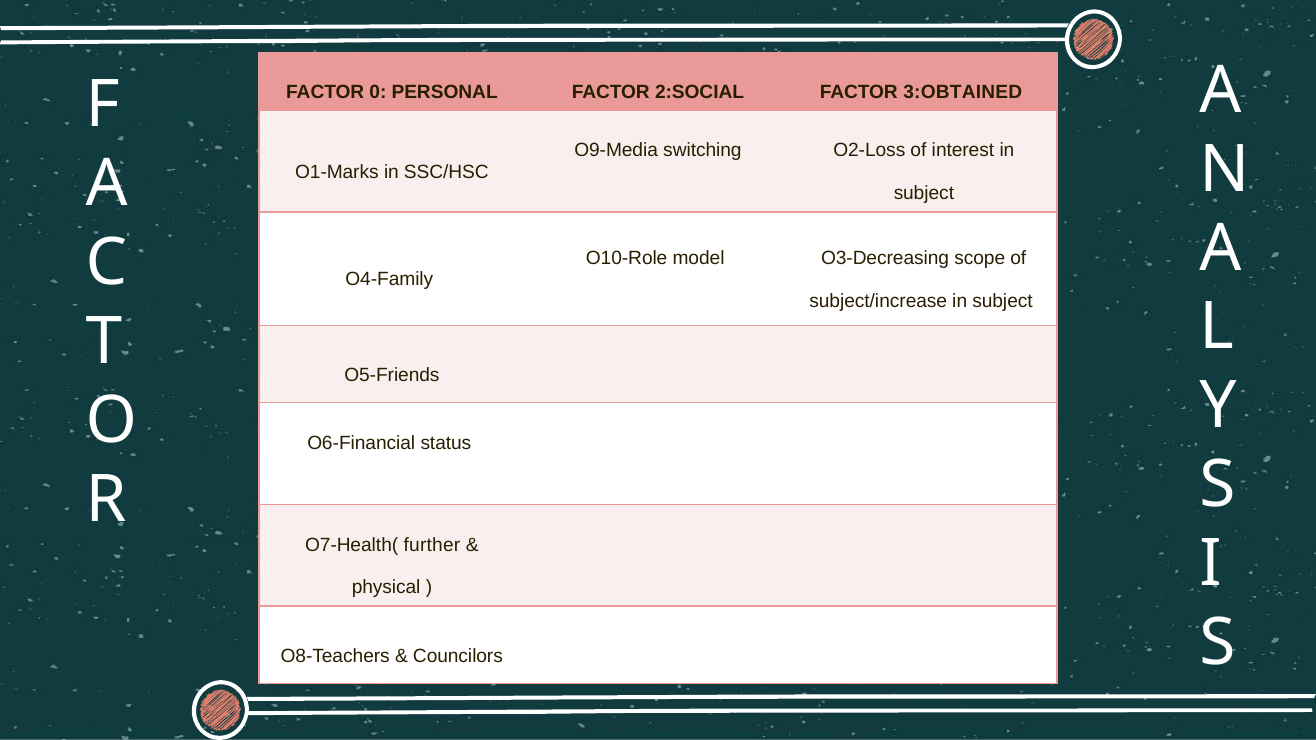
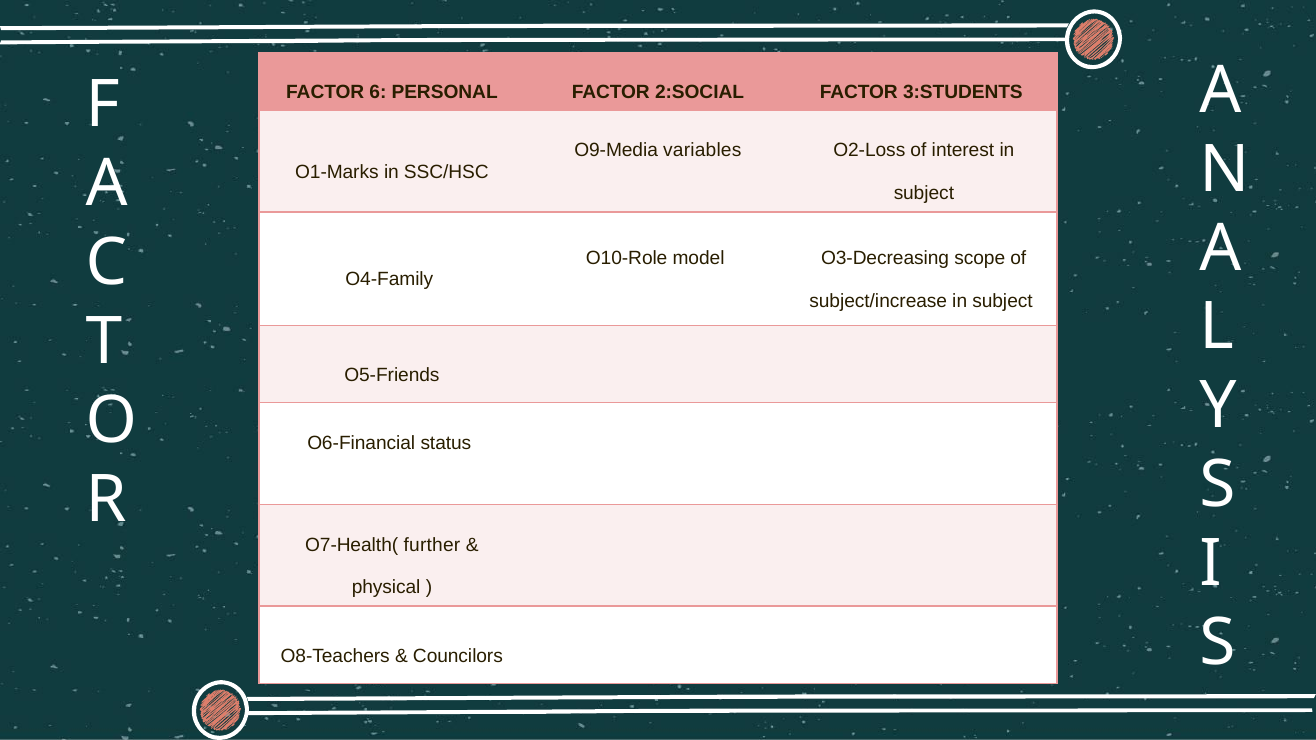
0: 0 -> 6 (378, 92)
3:OBTAINED: 3:OBTAINED -> 3:STUDENTS (963, 92)
switching: switching -> variables (702, 151)
